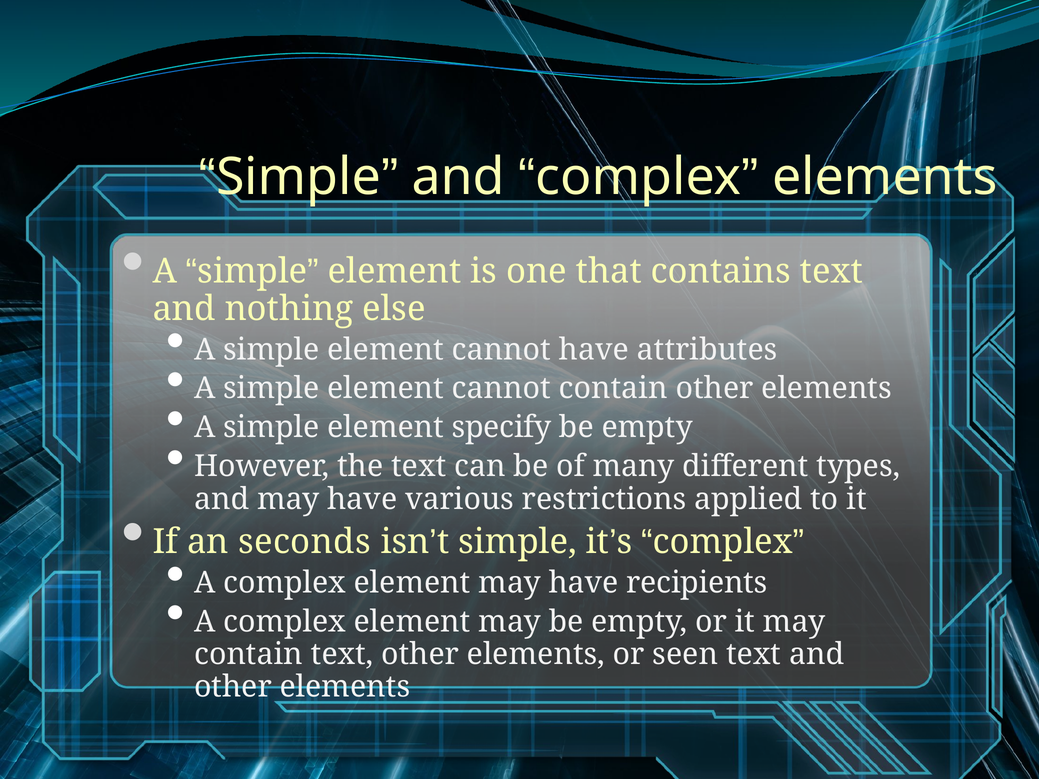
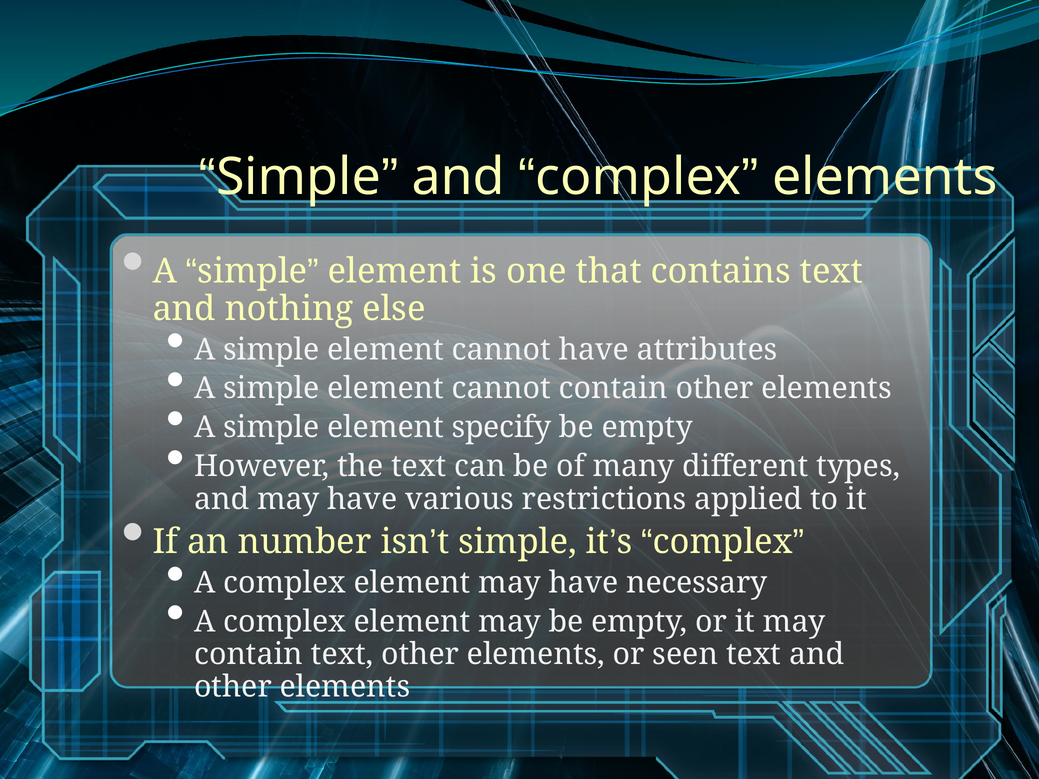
seconds: seconds -> number (305, 542)
recipients: recipients -> necessary (697, 583)
